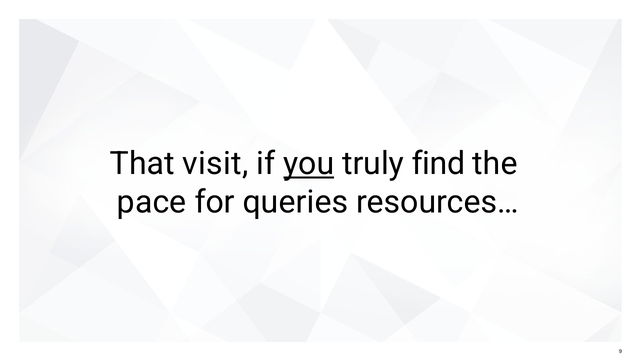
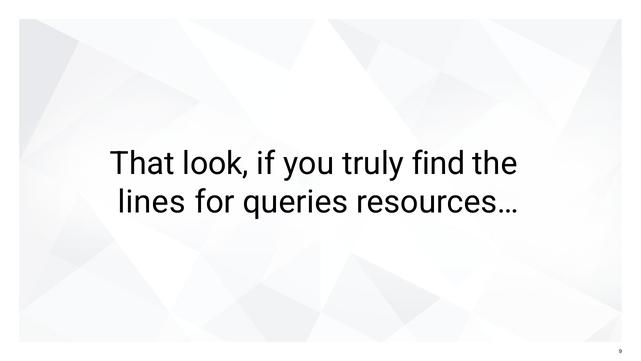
visit: visit -> look (216, 164)
you underline: present -> none (309, 164)
pace: pace -> lines (152, 202)
